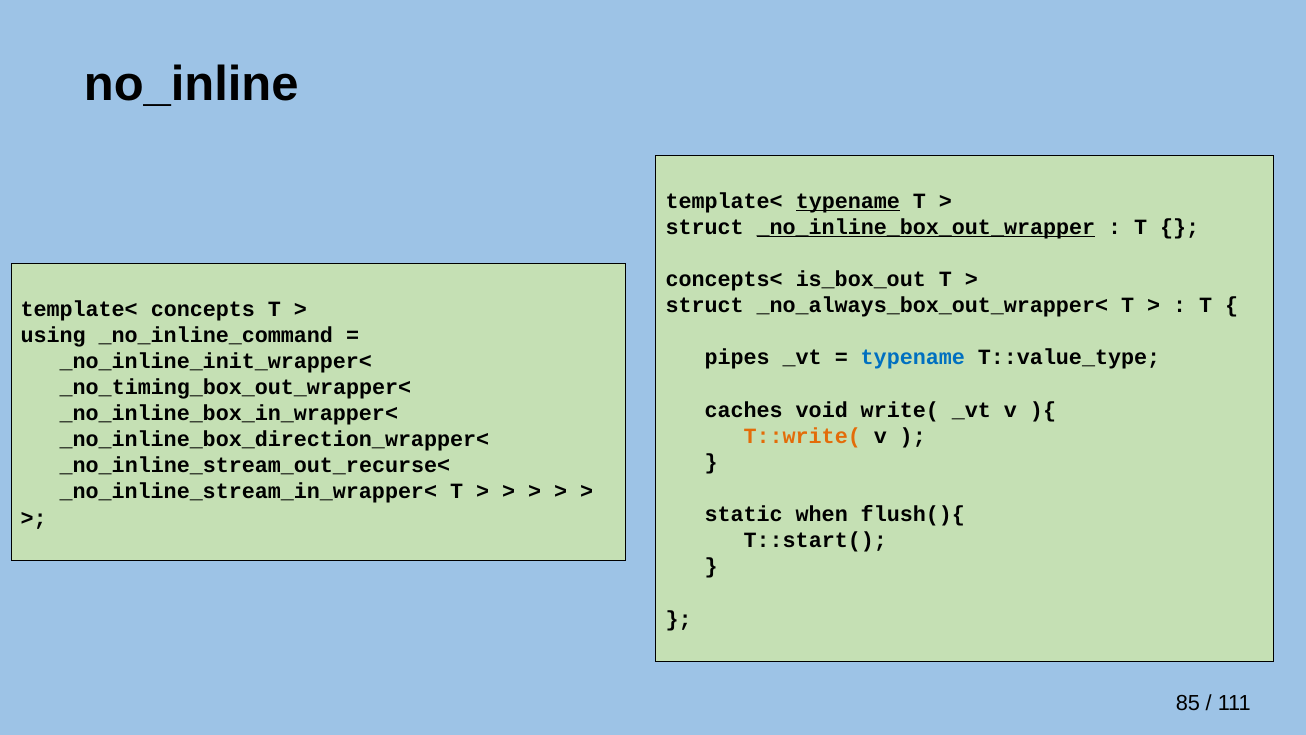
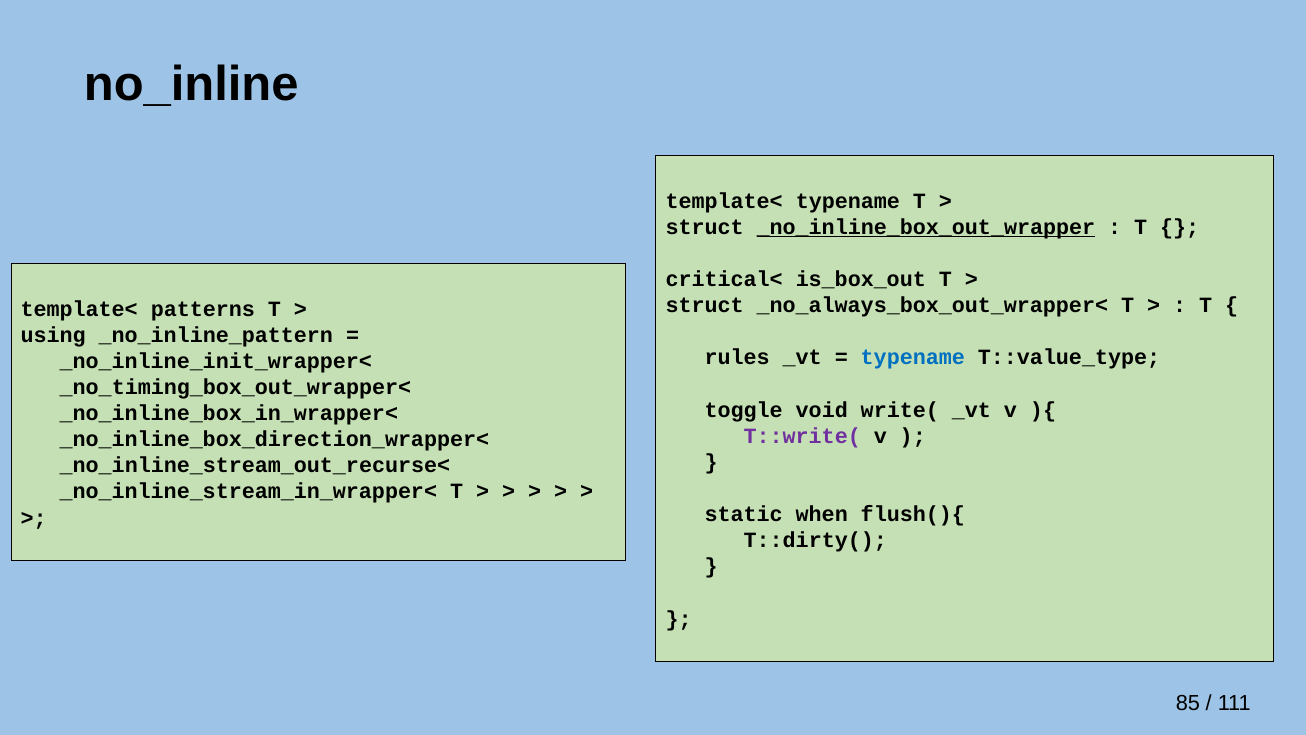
typename underline: present -> none (848, 201)
concepts<: concepts< -> critical< (724, 279)
concepts: concepts -> patterns (203, 309)
_no_inline_command: _no_inline_command -> _no_inline_pattern (216, 335)
pipes: pipes -> rules (737, 357)
caches: caches -> toggle (744, 410)
T::write( colour: orange -> purple (802, 436)
T::start(: T::start( -> T::dirty( (815, 540)
